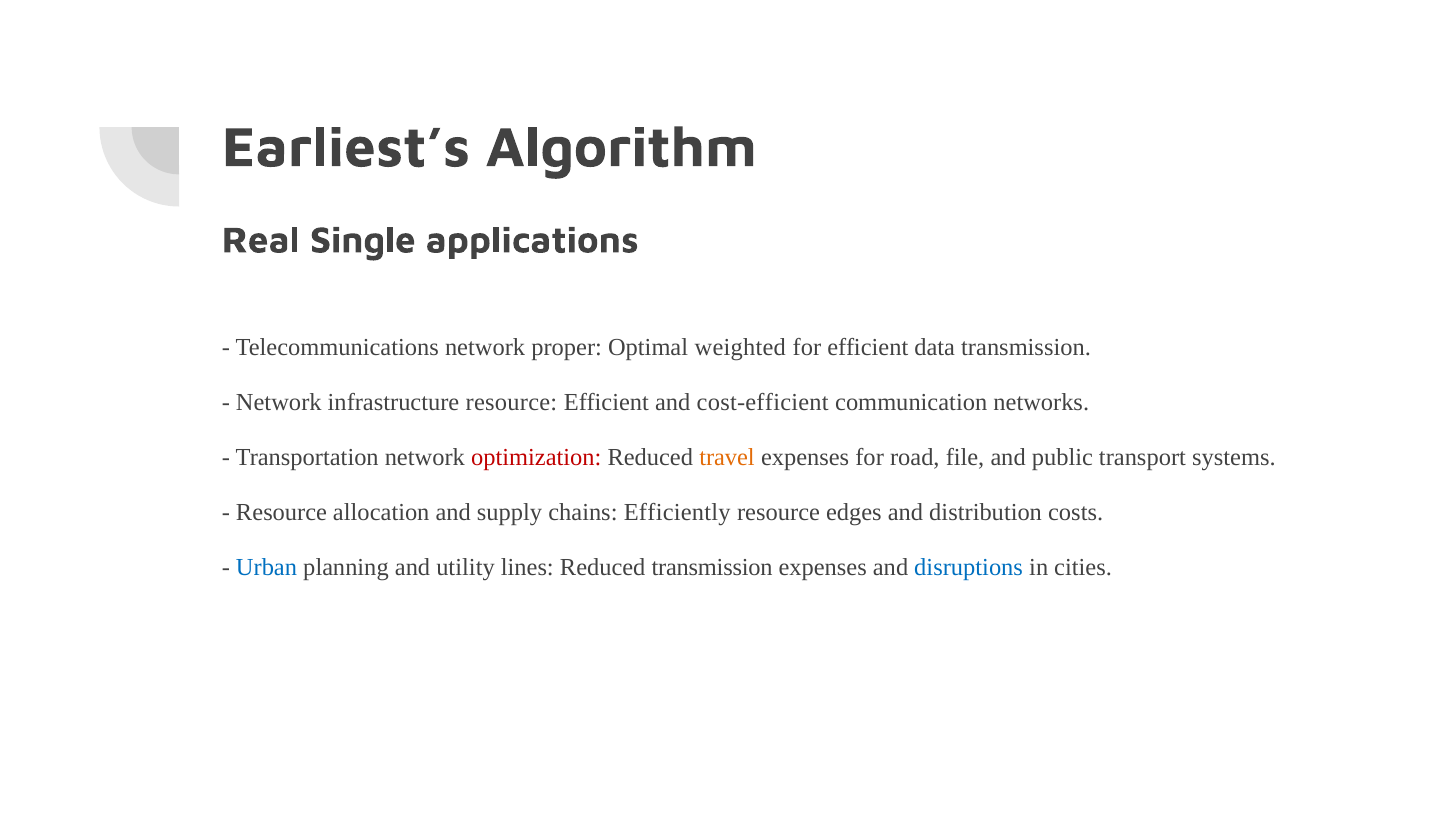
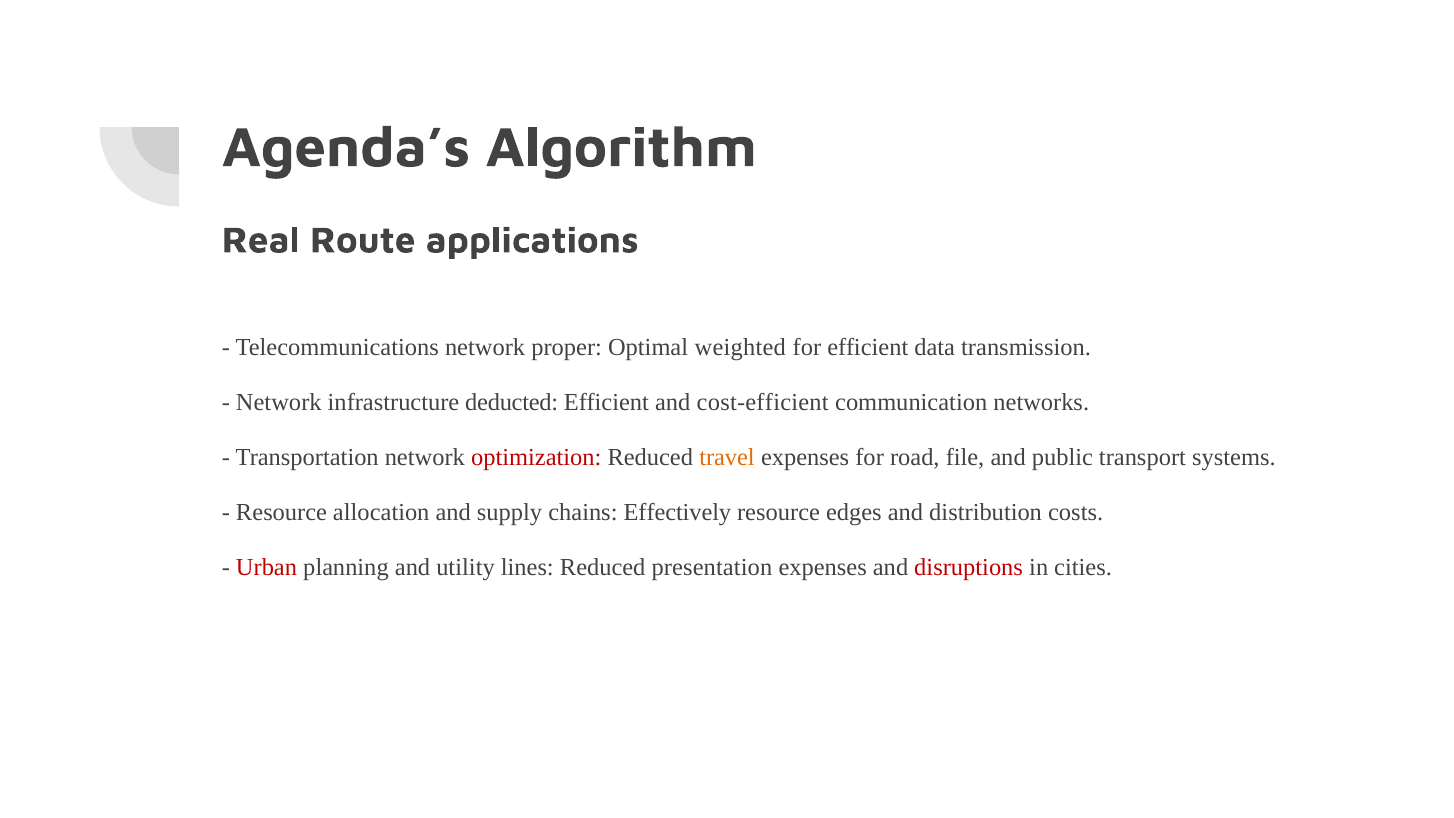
Earliest’s: Earliest’s -> Agenda’s (346, 148)
Single: Single -> Route (363, 240)
infrastructure resource: resource -> deducted (512, 402)
Efficiently: Efficiently -> Effectively (677, 512)
Urban colour: blue -> red (266, 567)
Reduced transmission: transmission -> presentation (712, 567)
disruptions colour: blue -> red (969, 567)
